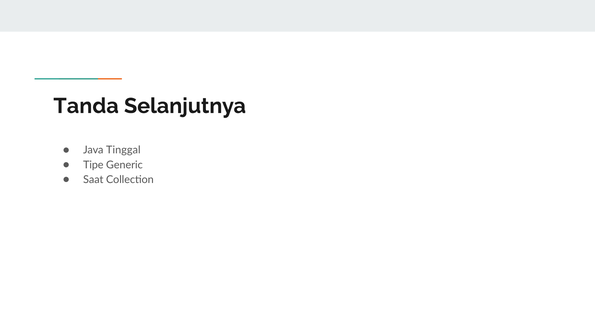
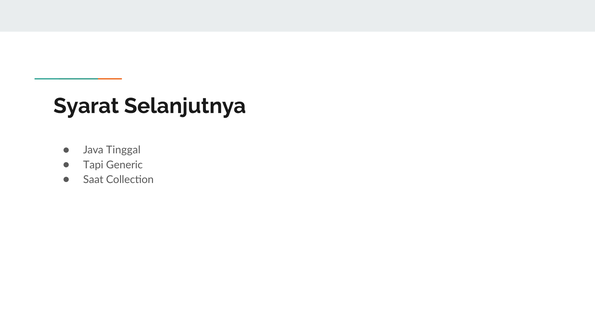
Tanda: Tanda -> Syarat (86, 106)
Tipe: Tipe -> Tapi (93, 165)
